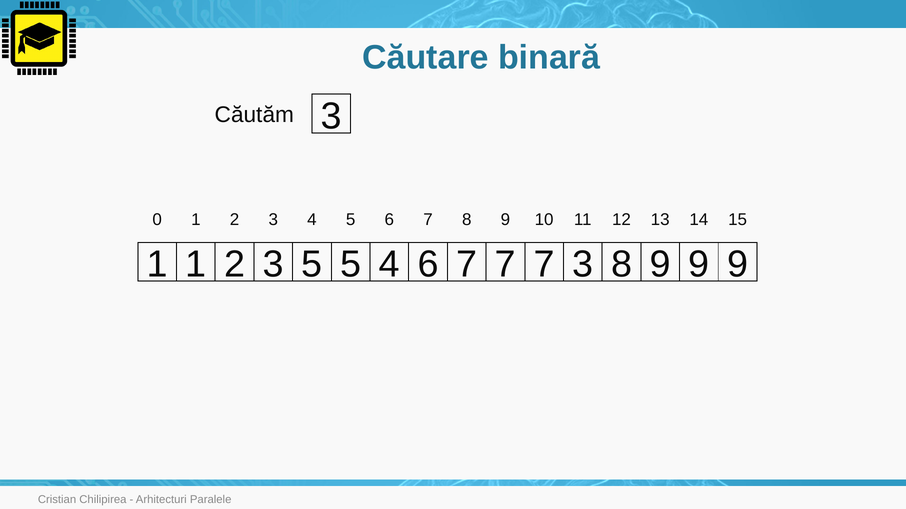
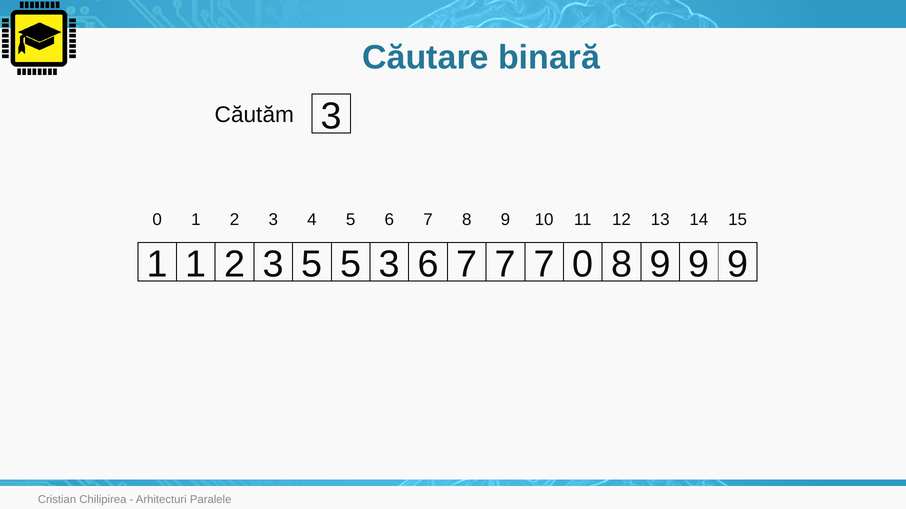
5 4: 4 -> 3 (389, 265)
7 3: 3 -> 0 (583, 265)
